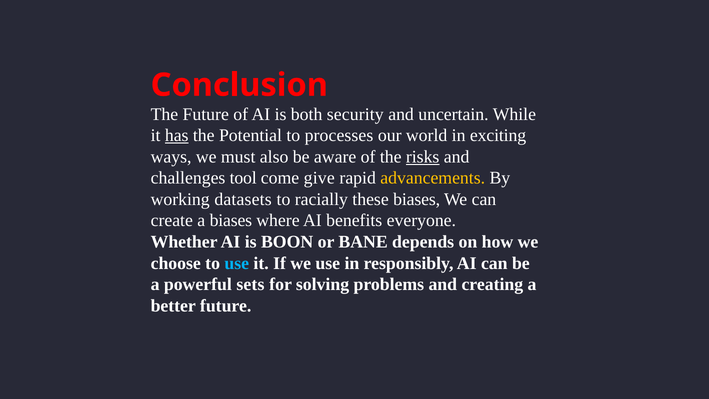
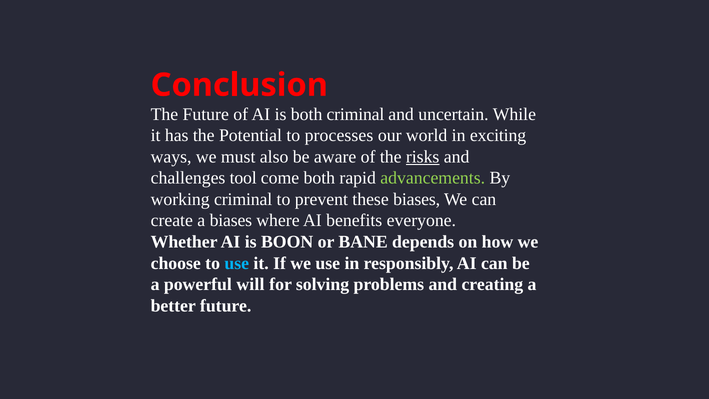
both security: security -> criminal (355, 114)
has underline: present -> none (177, 135)
come give: give -> both (319, 178)
advancements colour: yellow -> light green (433, 178)
working datasets: datasets -> criminal (243, 199)
racially: racially -> prevent (321, 199)
sets: sets -> will (250, 284)
